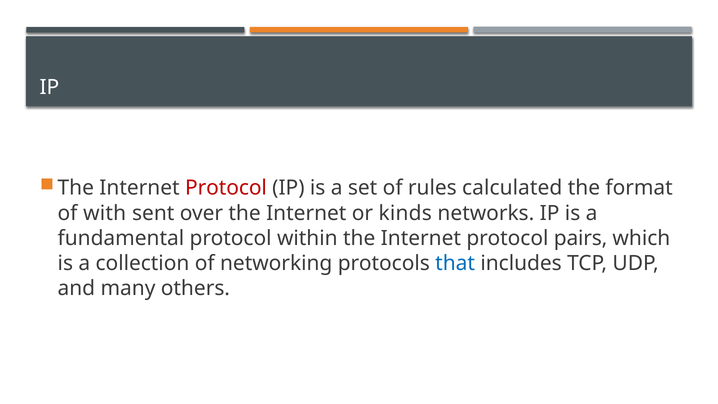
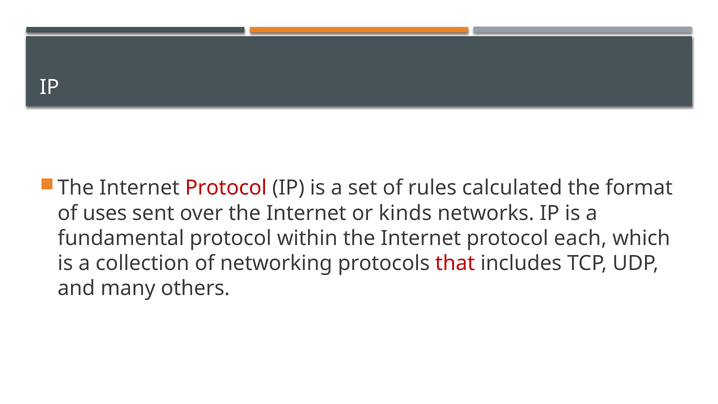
with: with -> uses (105, 213)
pairs: pairs -> each (580, 238)
that colour: blue -> red (455, 263)
